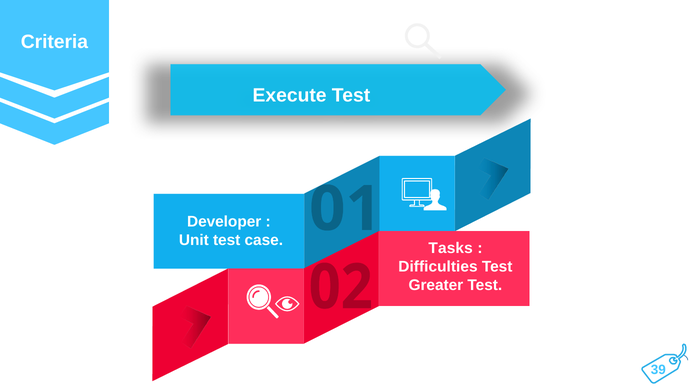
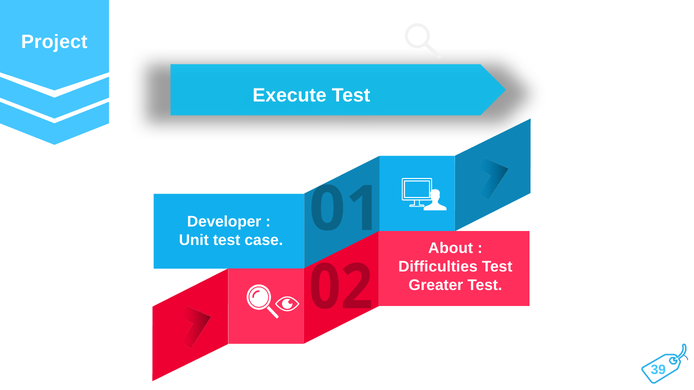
Criteria: Criteria -> Project (54, 42)
Tasks: Tasks -> About (451, 248)
